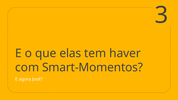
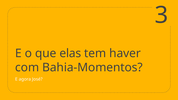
Smart-Momentos: Smart-Momentos -> Bahia-Momentos (92, 68)
